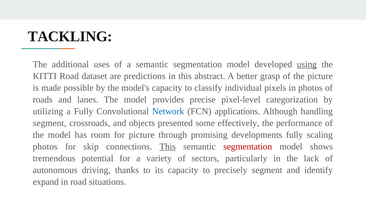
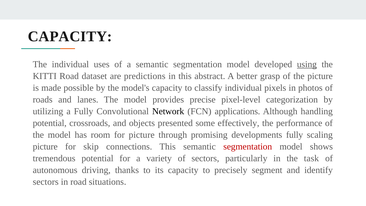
TACKLING: TACKLING -> CAPACITY (70, 36)
The additional: additional -> individual (70, 64)
Network colour: blue -> black (168, 111)
segment: segment -> potential (50, 123)
photos: photos -> picture (45, 146)
This underline: present -> none (168, 146)
lack: lack -> task (311, 158)
expand: expand -> sectors (46, 182)
